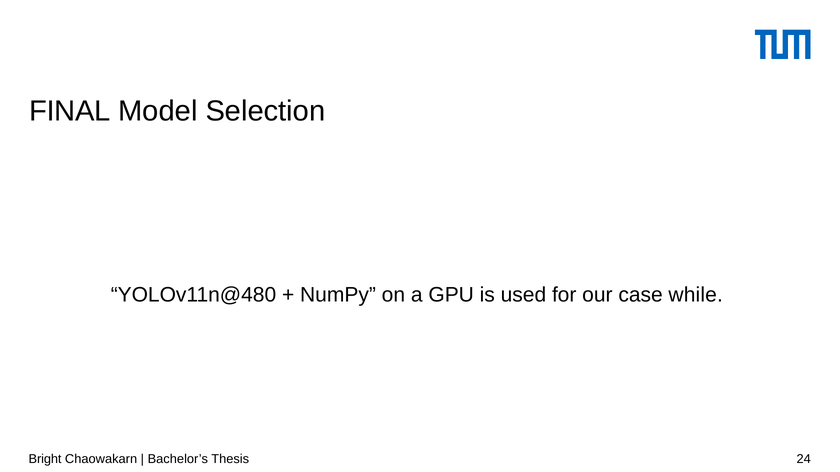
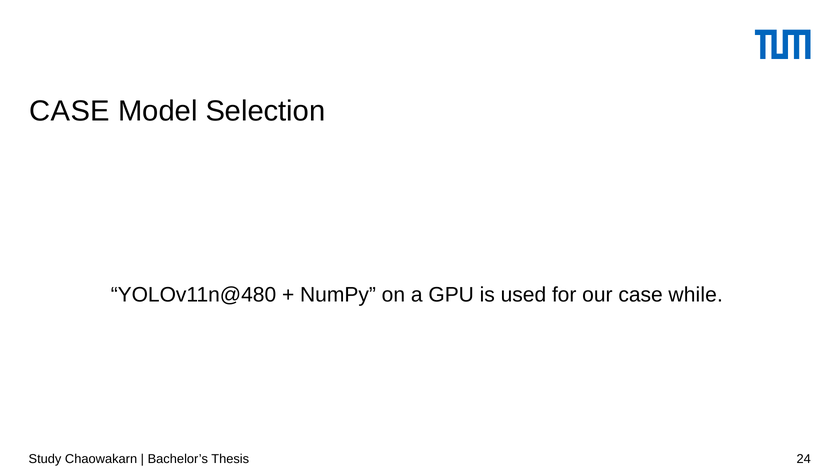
FINAL: FINAL -> CASE (70, 111)
Bright: Bright -> Study (45, 459)
